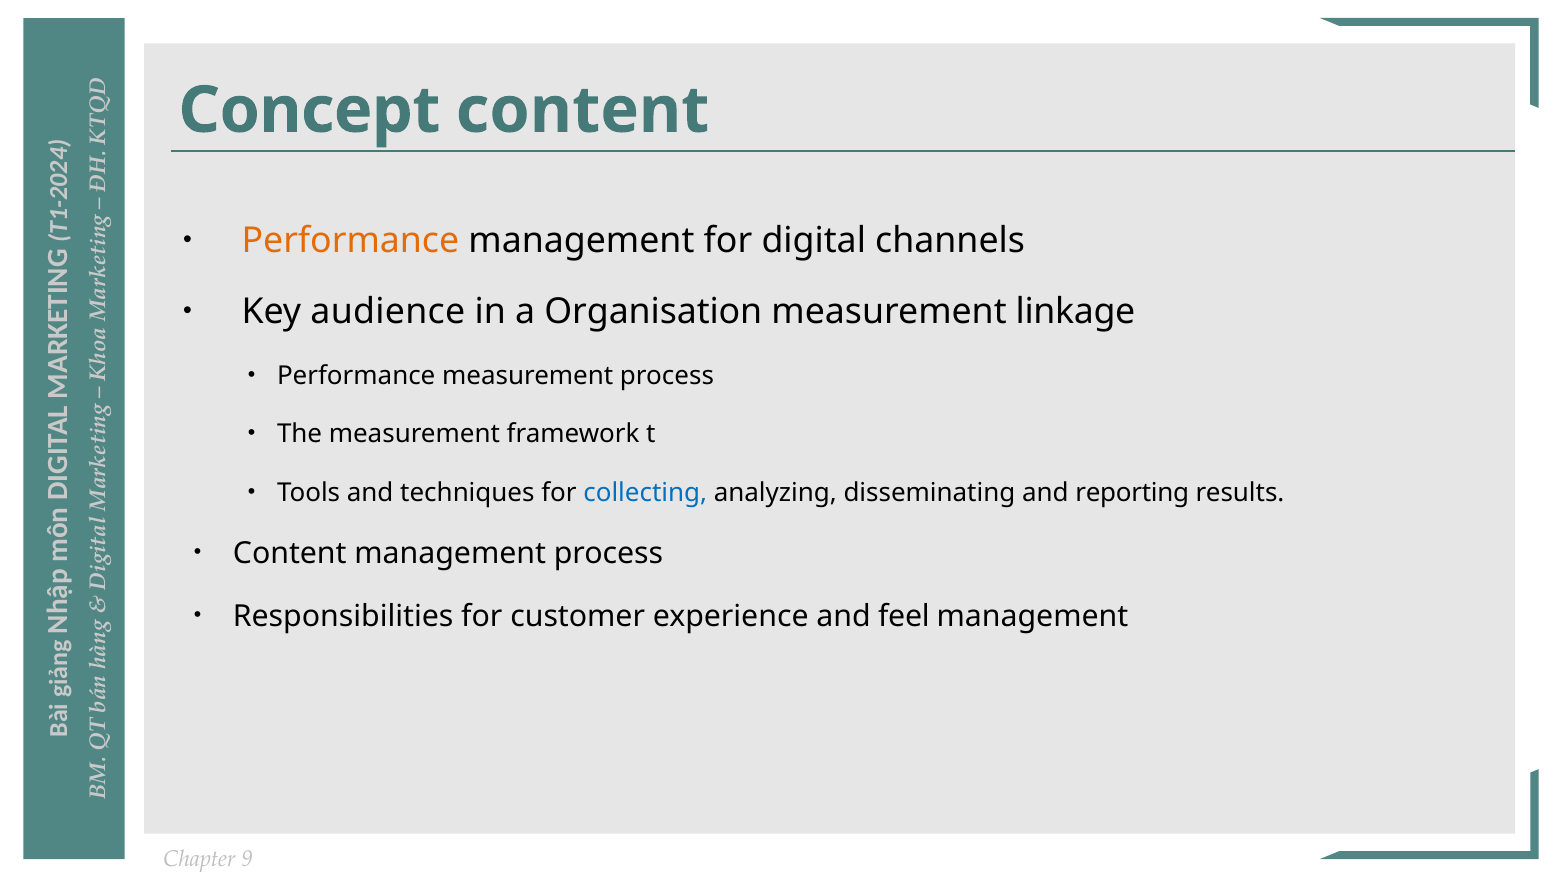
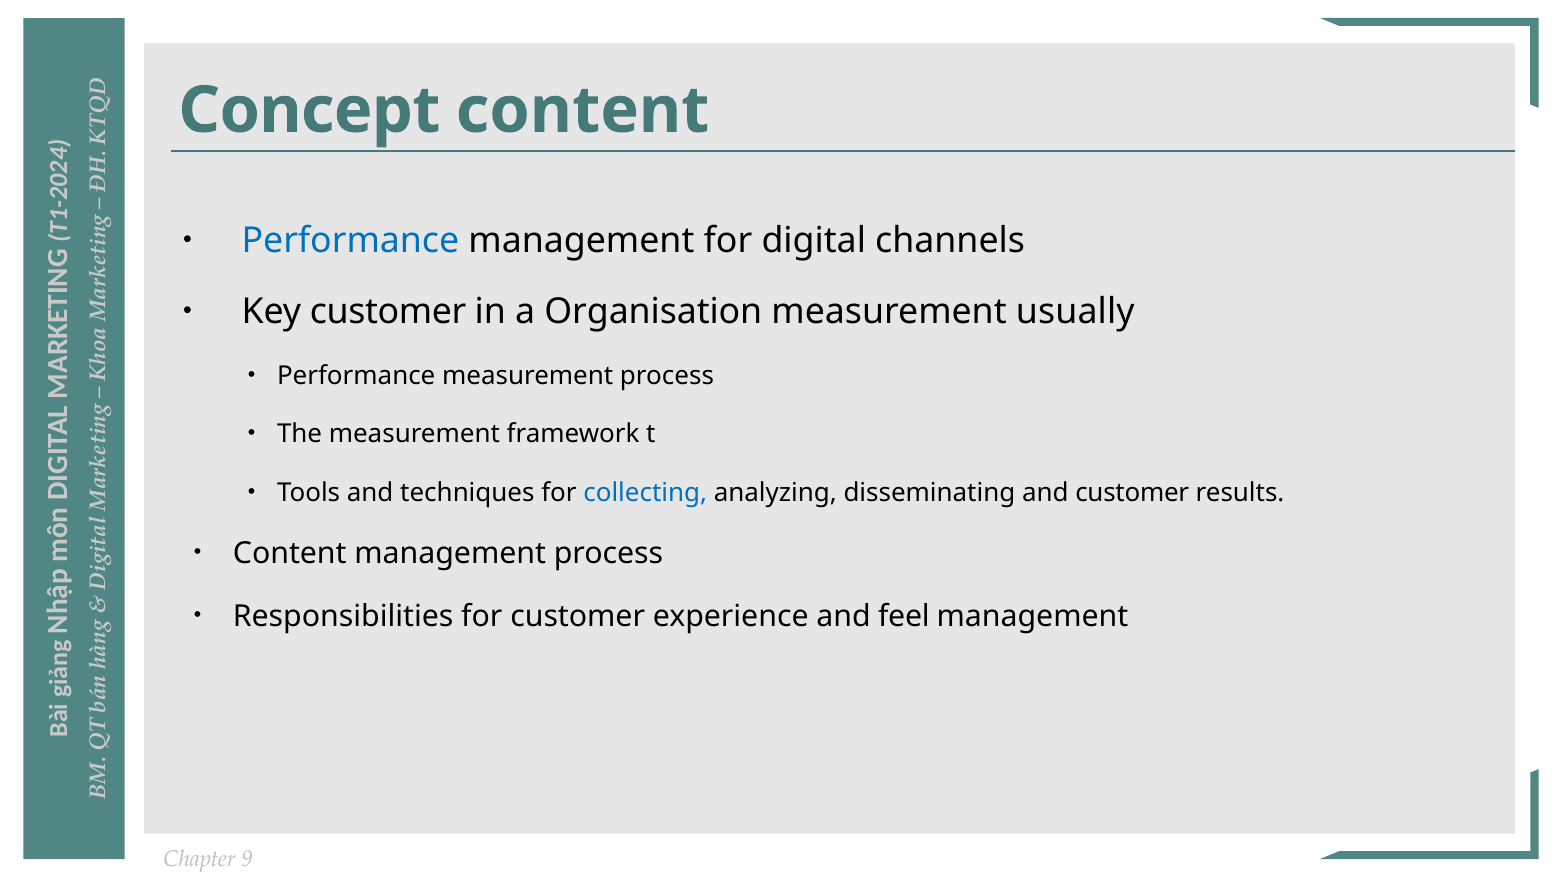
Performance colour: orange -> blue (350, 241)
Key audience: audience -> customer (388, 312)
linkage: linkage -> usually (1075, 312)
and reporting: reporting -> customer (1132, 492)
